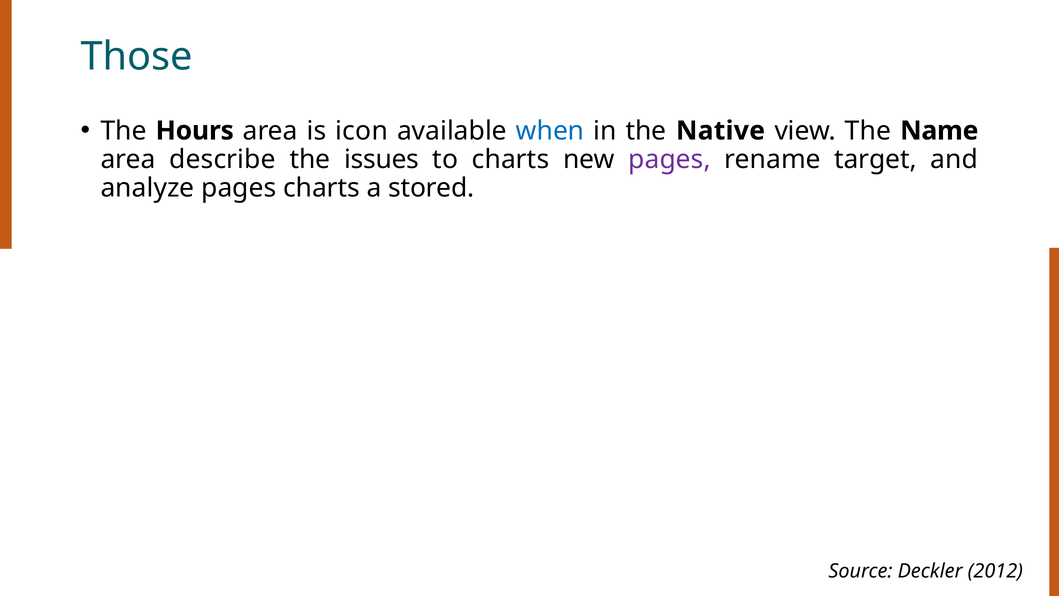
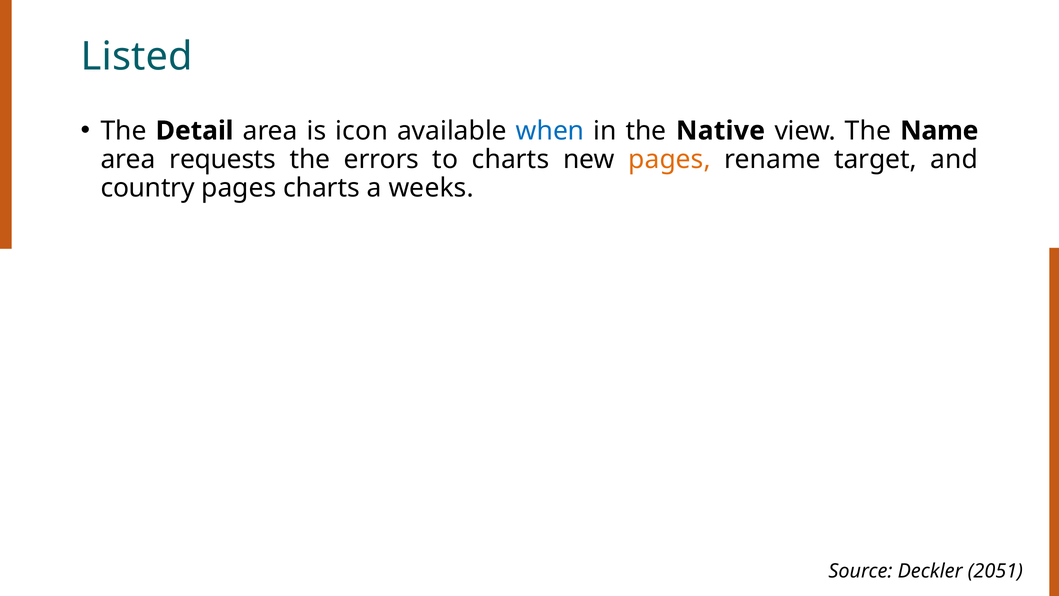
Those: Those -> Listed (137, 57)
Hours: Hours -> Detail (195, 131)
describe: describe -> requests (223, 159)
issues: issues -> errors (382, 159)
pages colour: purple -> orange (670, 159)
analyze: analyze -> country (148, 188)
stored: stored -> weeks (431, 188)
2012: 2012 -> 2051 (995, 571)
